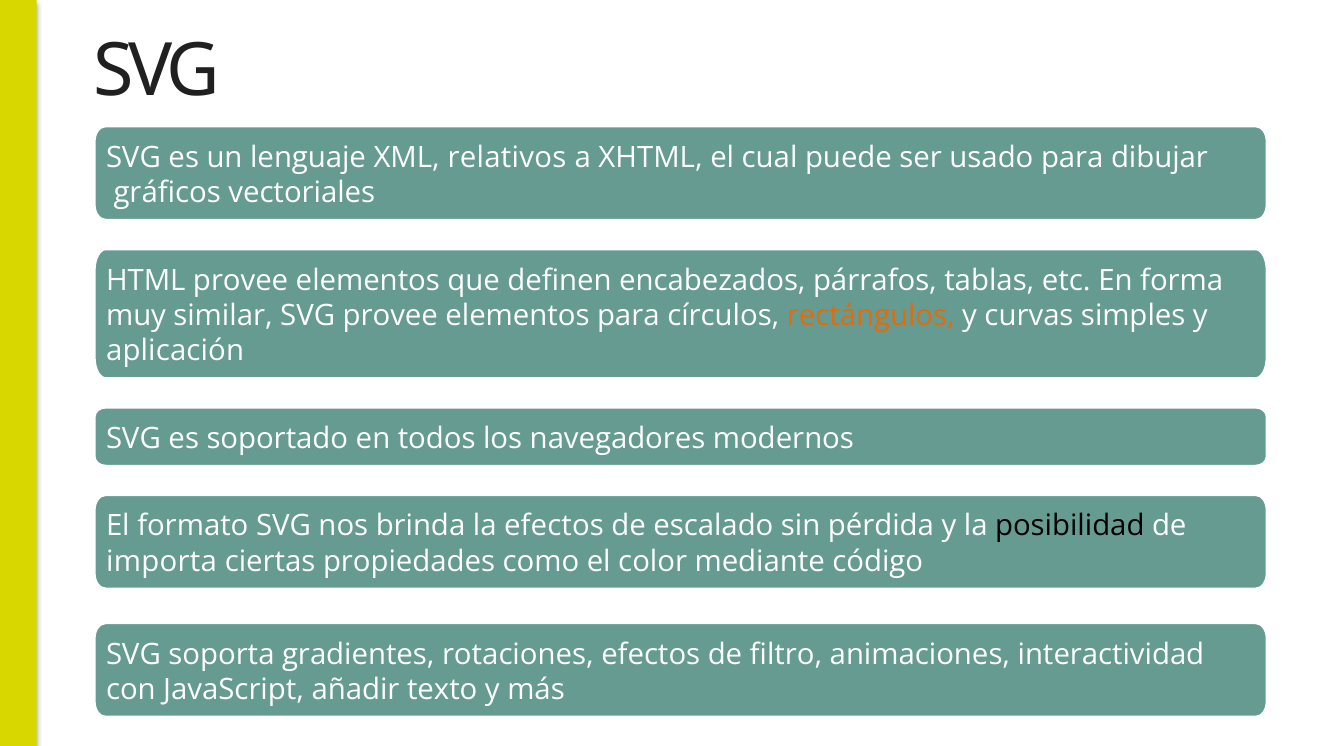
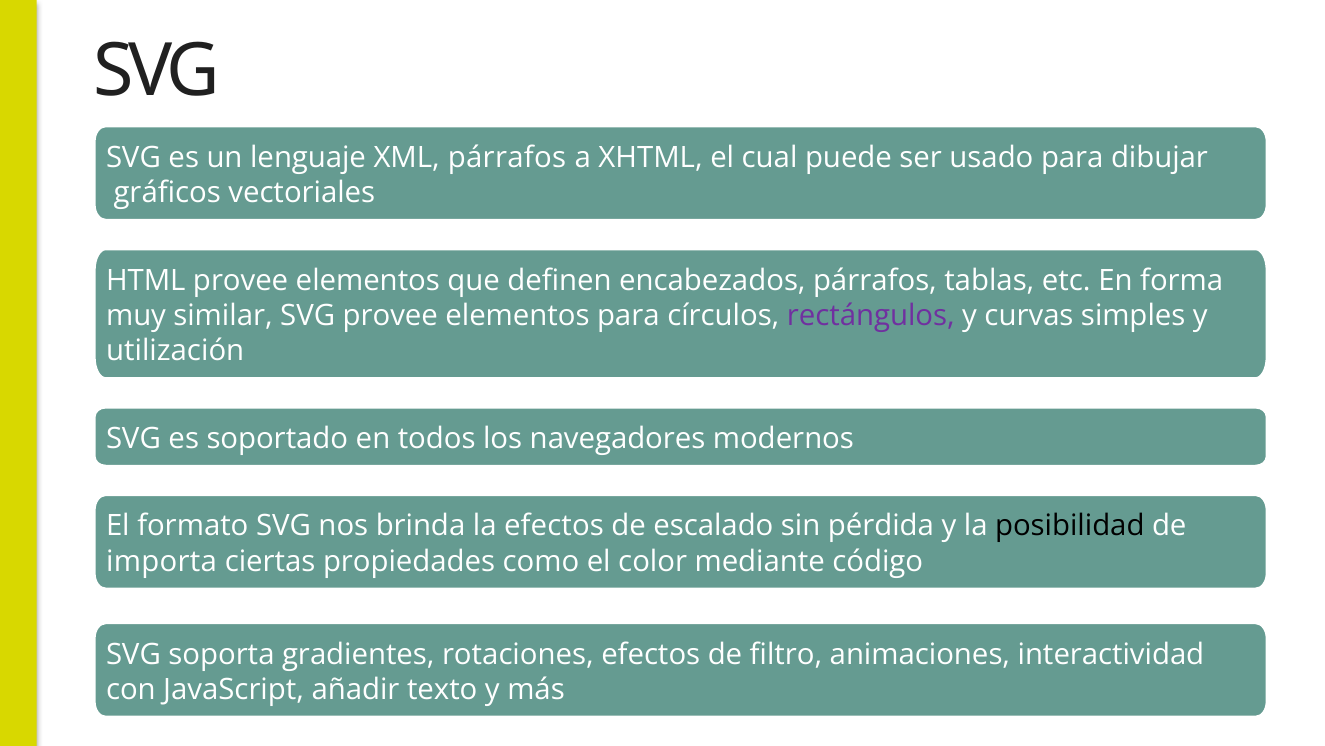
XML relativos: relativos -> párrafos (507, 157)
rectángulos colour: orange -> purple (871, 315)
aplicación: aplicación -> utilización (175, 351)
